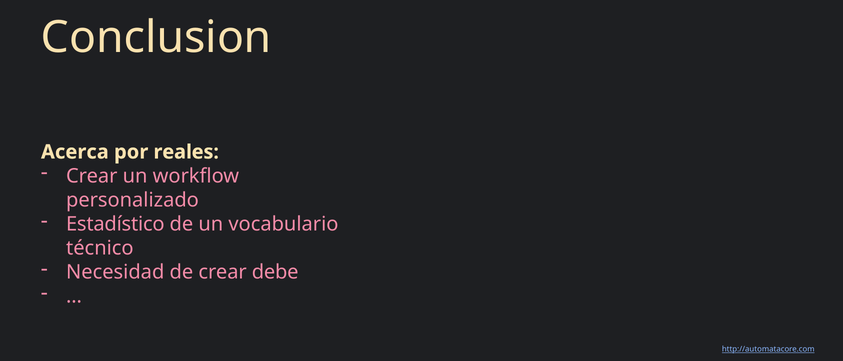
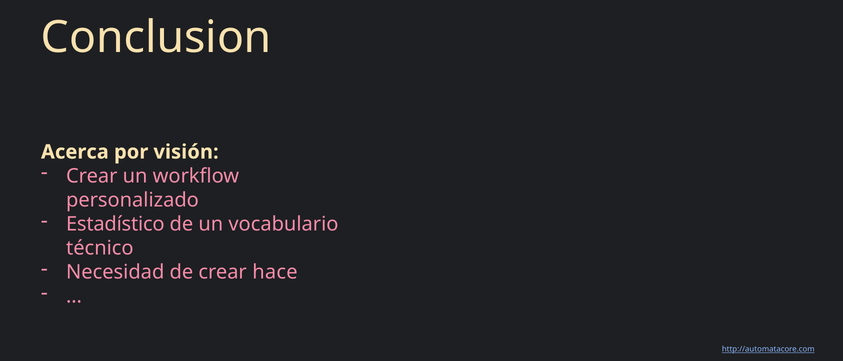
reales: reales -> visión (186, 152)
debe: debe -> hace (275, 273)
